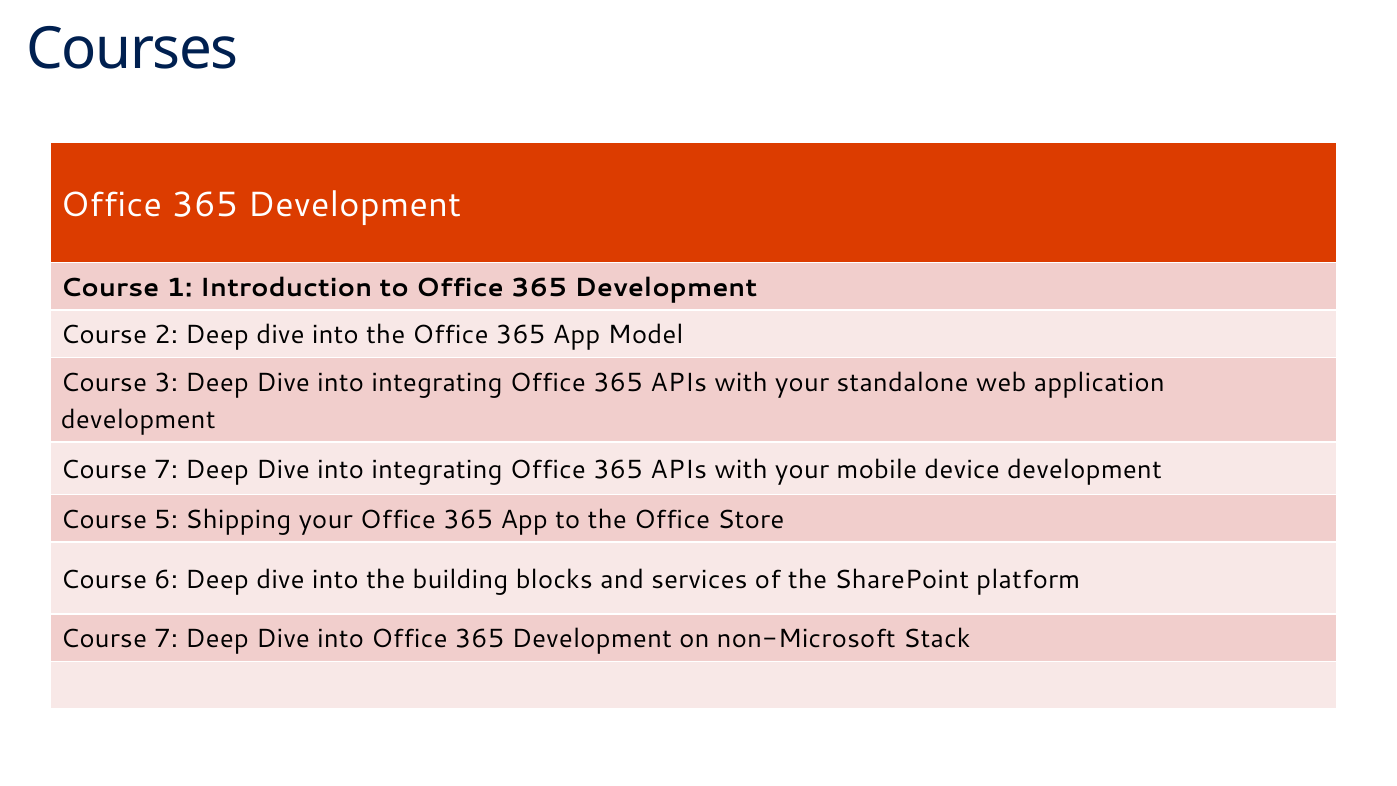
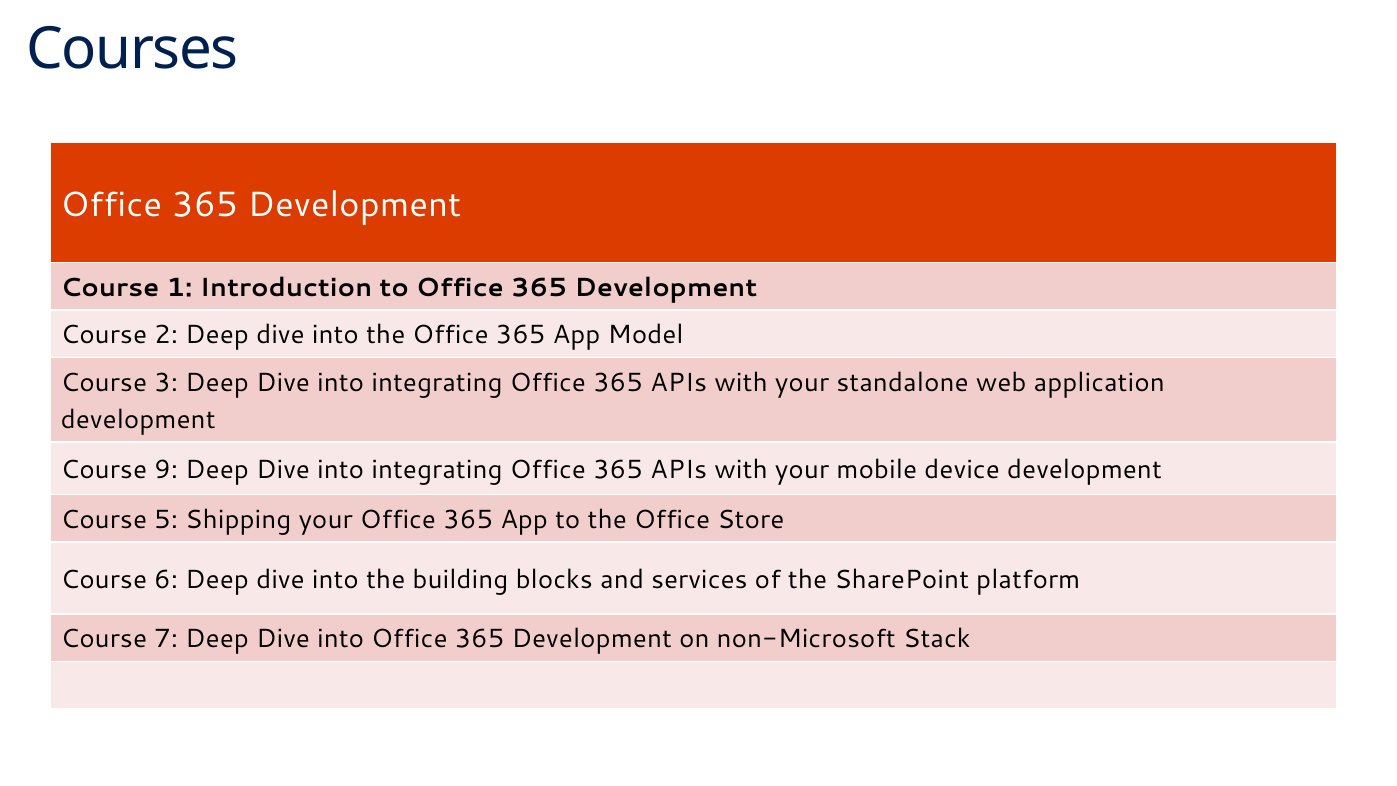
7: 7 -> 9 (166, 470)
